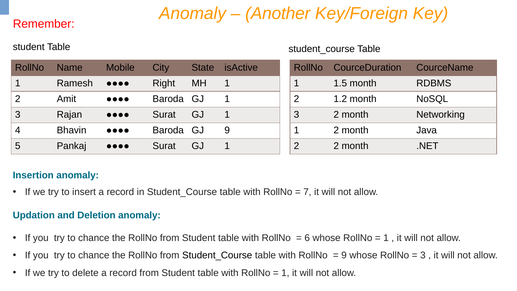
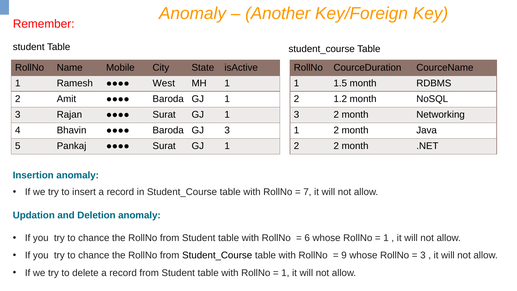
Right: Right -> West (164, 83)
GJ 9: 9 -> 3 (227, 130)
